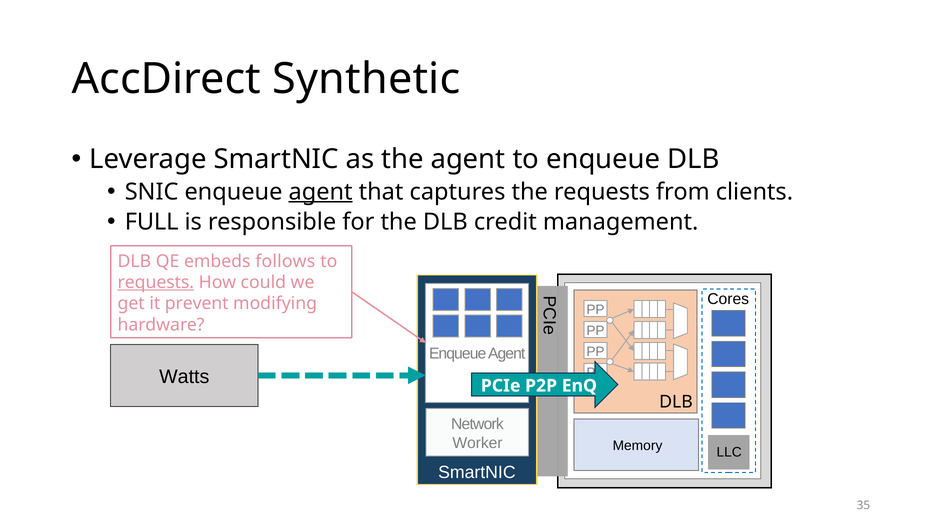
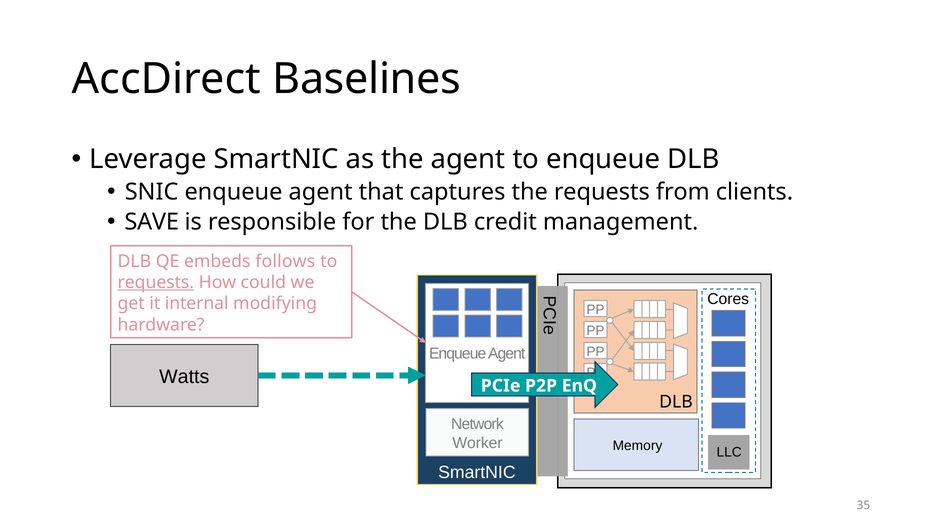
Synthetic: Synthetic -> Baselines (367, 79)
agent underline: present -> none (321, 192)
FULL: FULL -> SAVE (152, 222)
prevent: prevent -> internal (197, 304)
